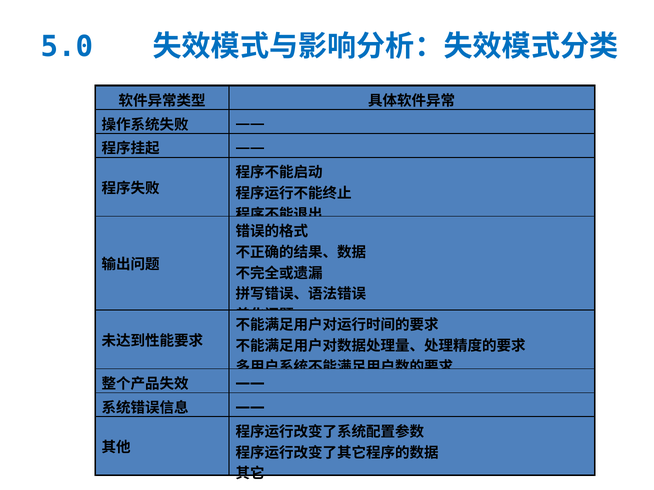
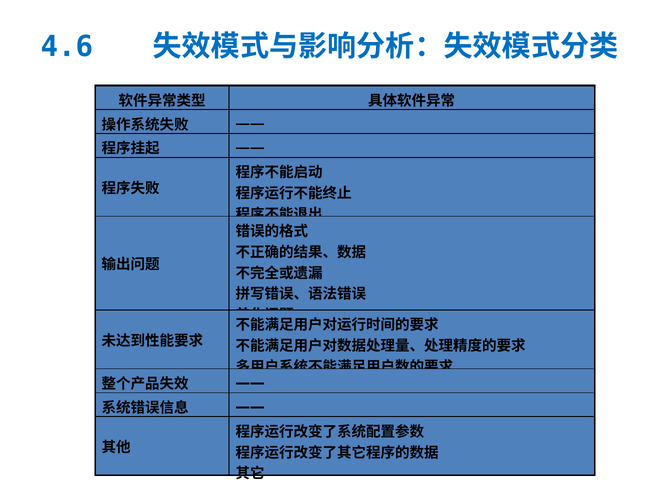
5.0: 5.0 -> 4.6 (67, 47)
